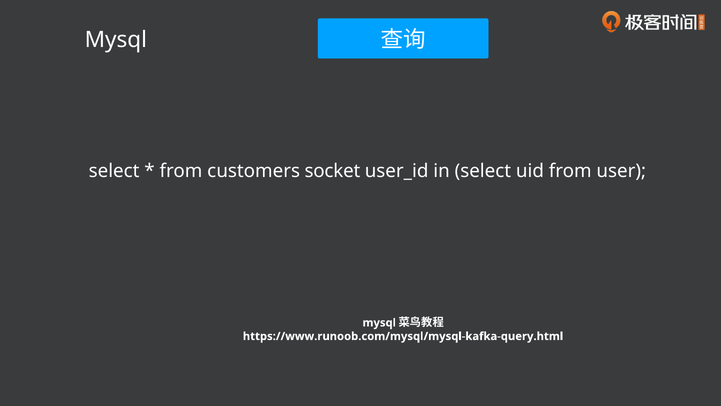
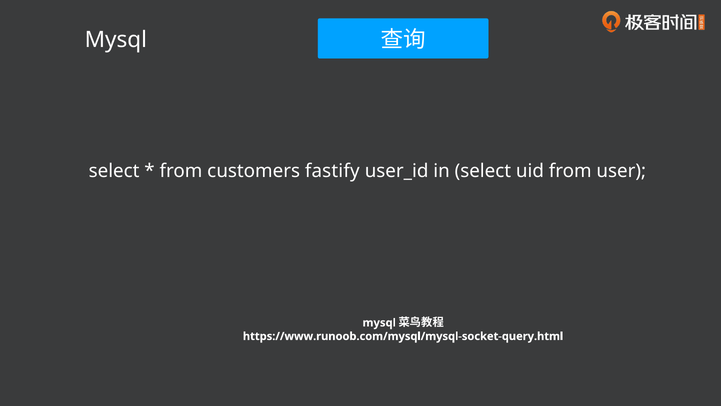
socket: socket -> fastify (332, 171)
https://www.runoob.com/mysql/mysql-kafka-query.html: https://www.runoob.com/mysql/mysql-kafka-query.html -> https://www.runoob.com/mysql/mysql-socket-query.html (403, 336)
